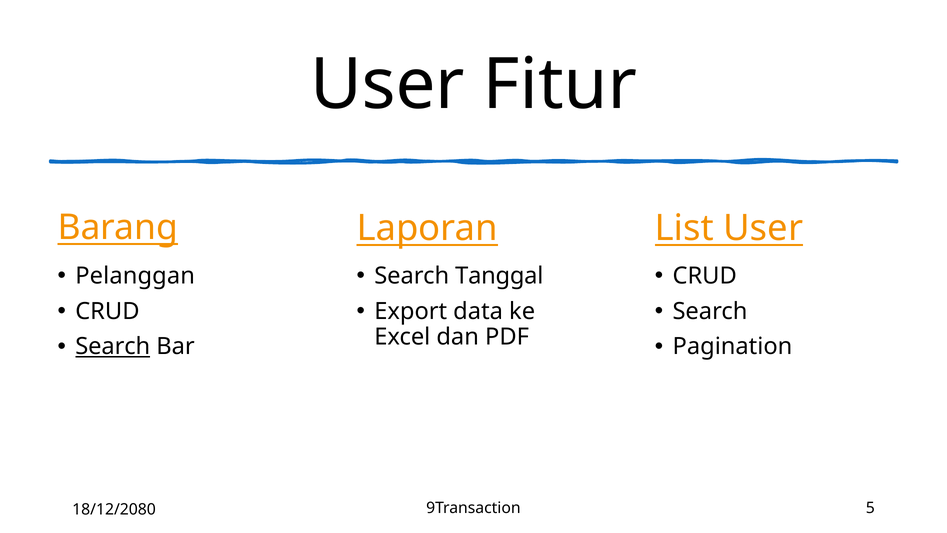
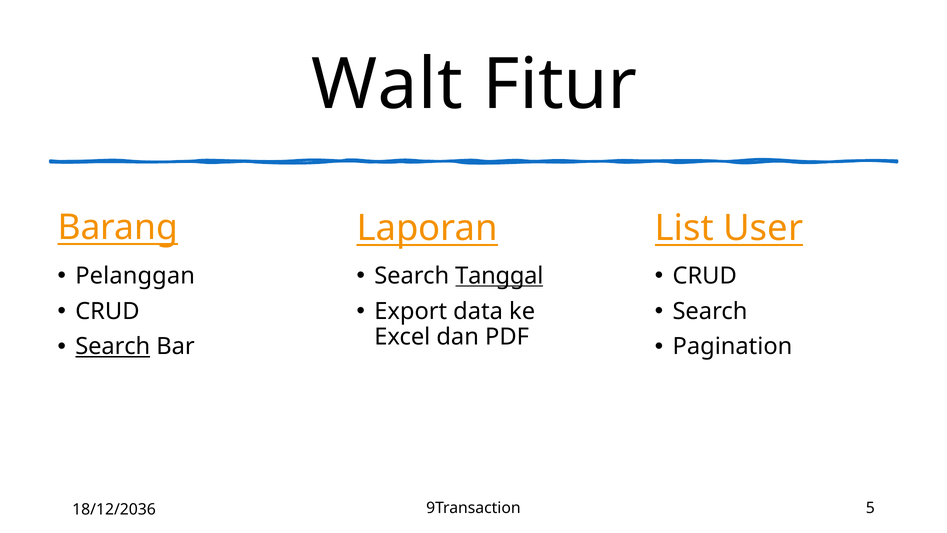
User: User -> Walt (387, 85)
Tanggal underline: none -> present (499, 276)
18/12/2080: 18/12/2080 -> 18/12/2036 (114, 509)
